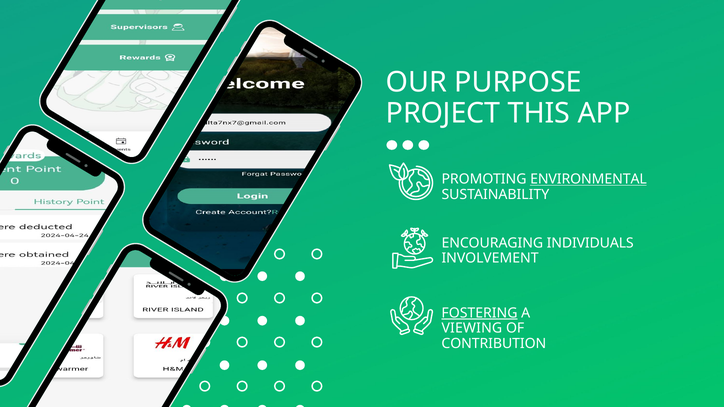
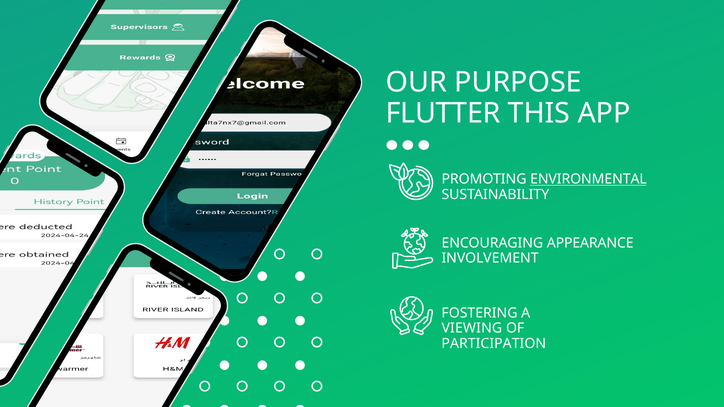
PROJECT: PROJECT -> FLUTTER (443, 113)
INDIVIDUALS: INDIVIDUALS -> APPEARANCE (590, 243)
FOSTERING underline: present -> none (480, 313)
CONTRIBUTION: CONTRIBUTION -> PARTICIPATION (494, 344)
